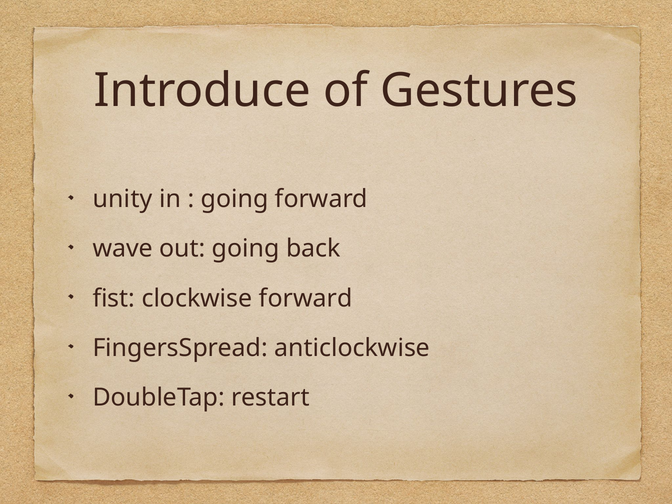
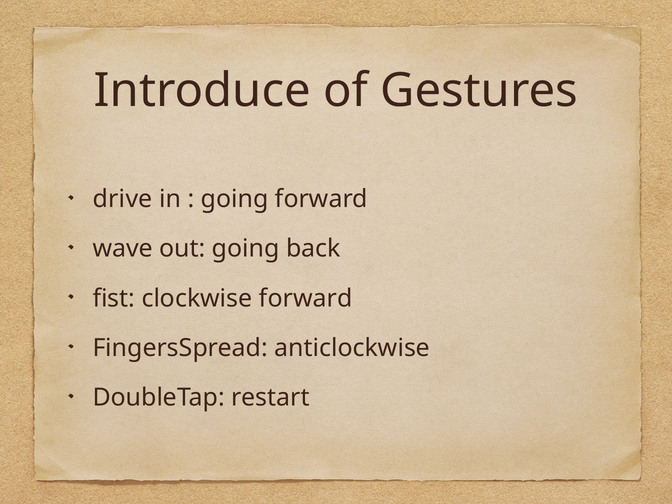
unity: unity -> drive (123, 199)
